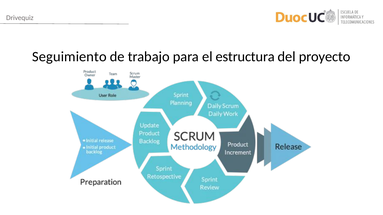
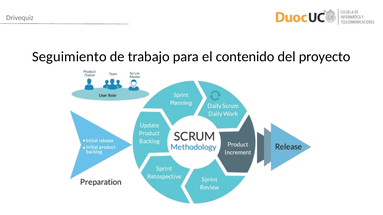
estructura: estructura -> contenido (245, 57)
